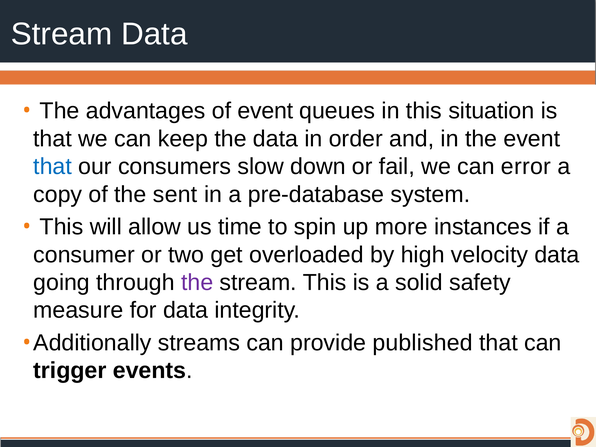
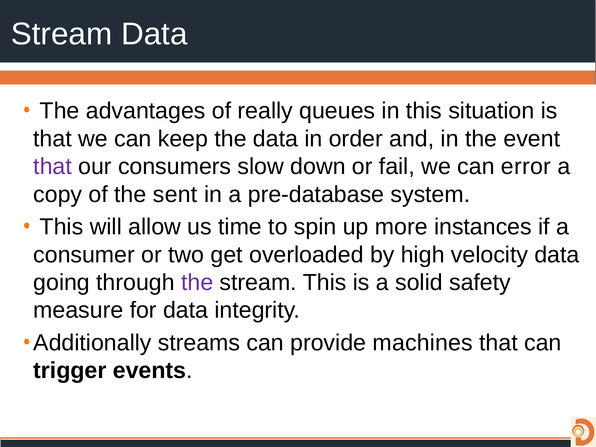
of event: event -> really (265, 111)
that colour: blue -> purple (53, 167)
published: published -> machines (423, 343)
